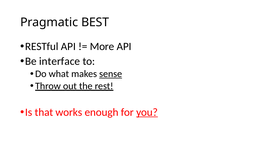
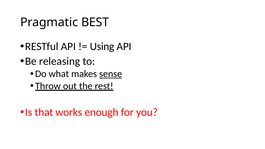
More: More -> Using (102, 47)
interface: interface -> releasing (60, 61)
you underline: present -> none (147, 112)
